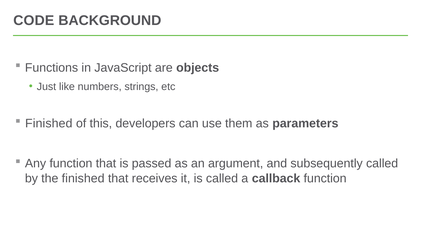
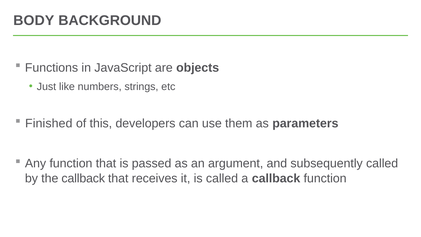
CODE: CODE -> BODY (34, 20)
the finished: finished -> callback (83, 178)
